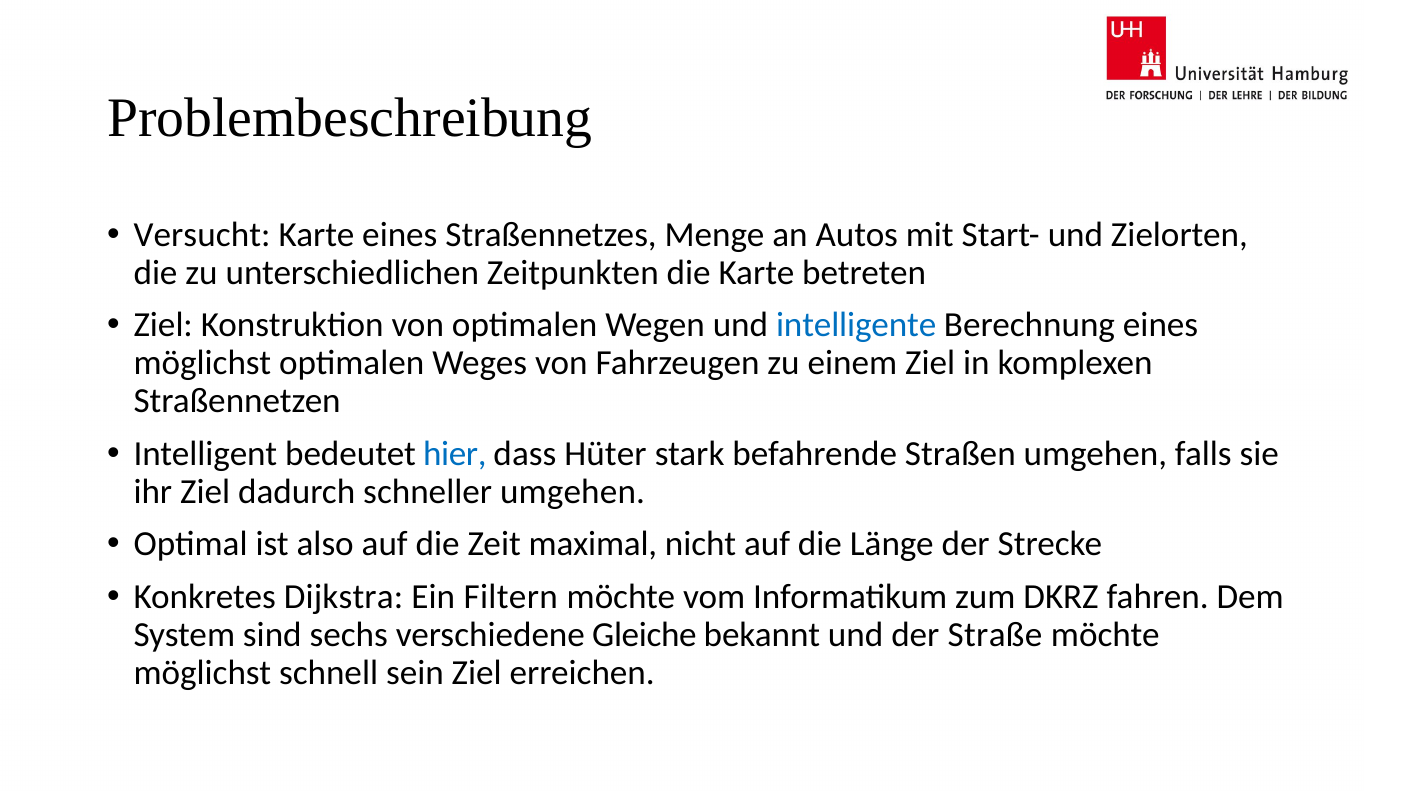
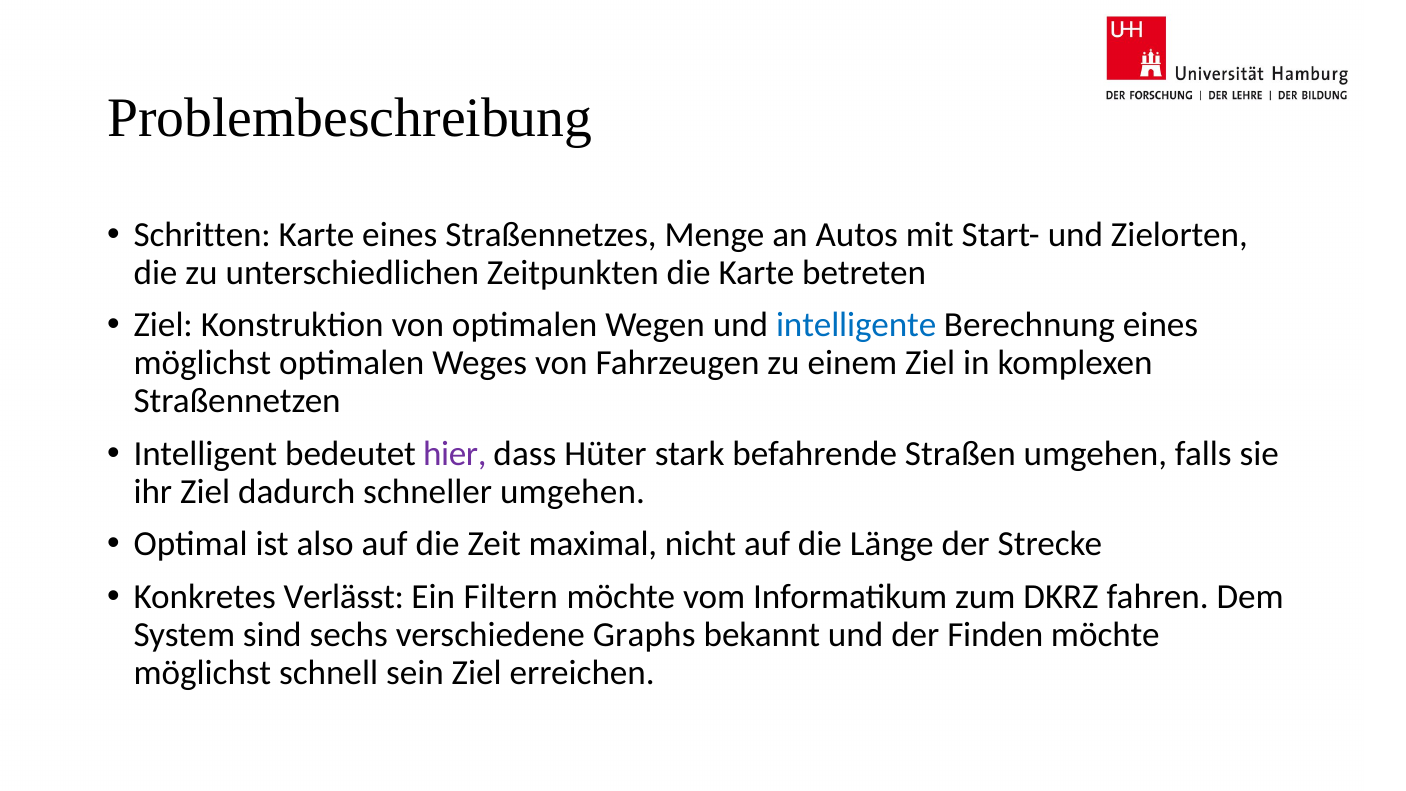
Versucht: Versucht -> Schritten (202, 235)
hier colour: blue -> purple (455, 454)
Dijkstra: Dijkstra -> Verlässt (344, 597)
Gleiche: Gleiche -> Graphs (644, 635)
Straße: Straße -> Finden (995, 635)
